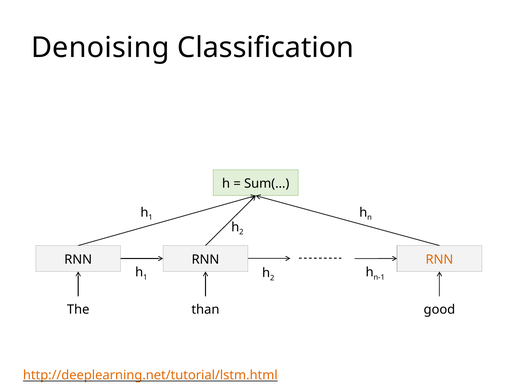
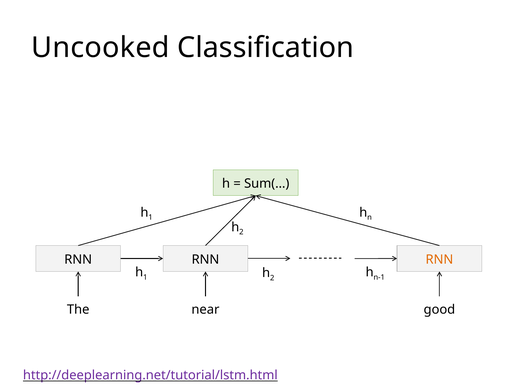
Denoising: Denoising -> Uncooked (100, 48)
than: than -> near (205, 309)
http://deeplearning.net/tutorial/lstm.html colour: orange -> purple (150, 375)
